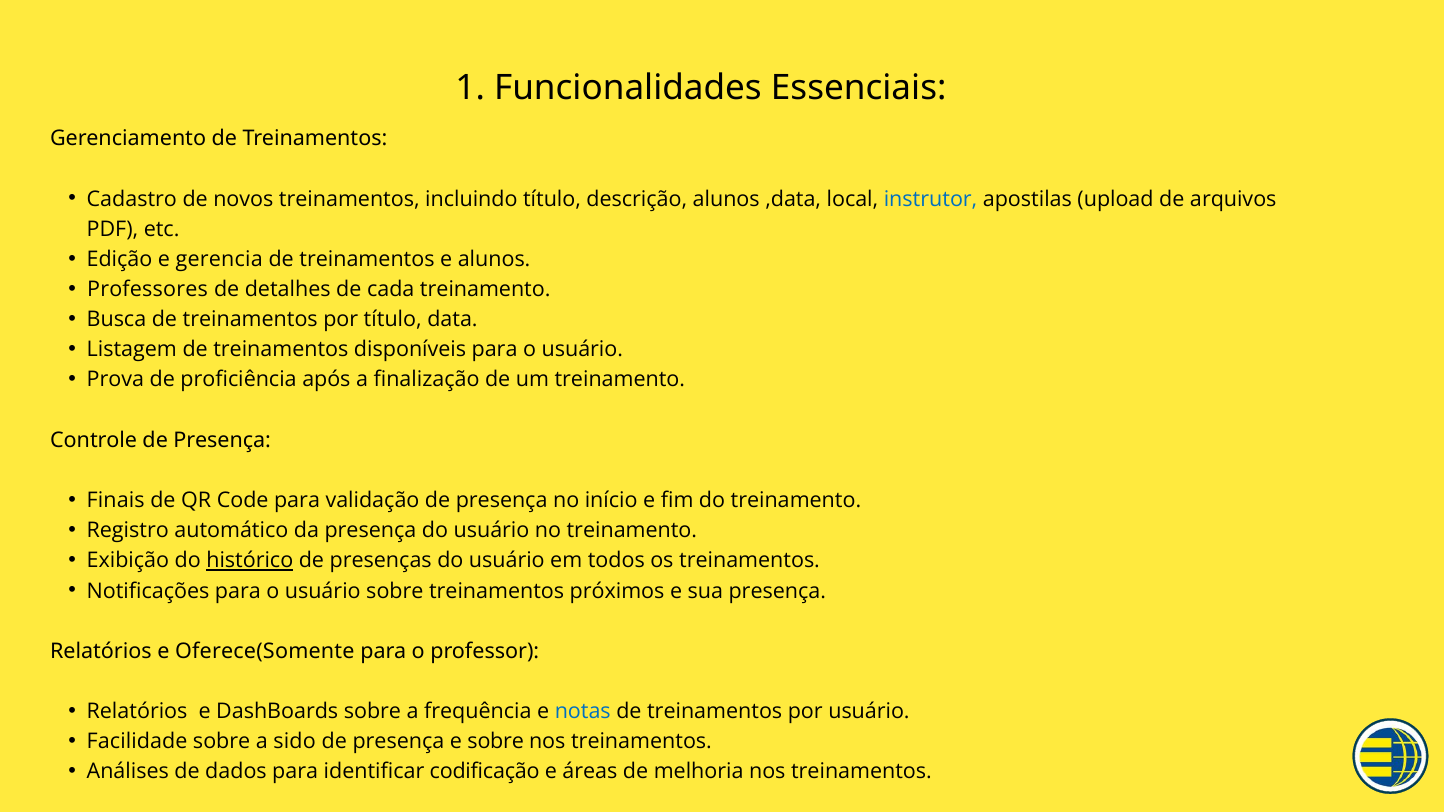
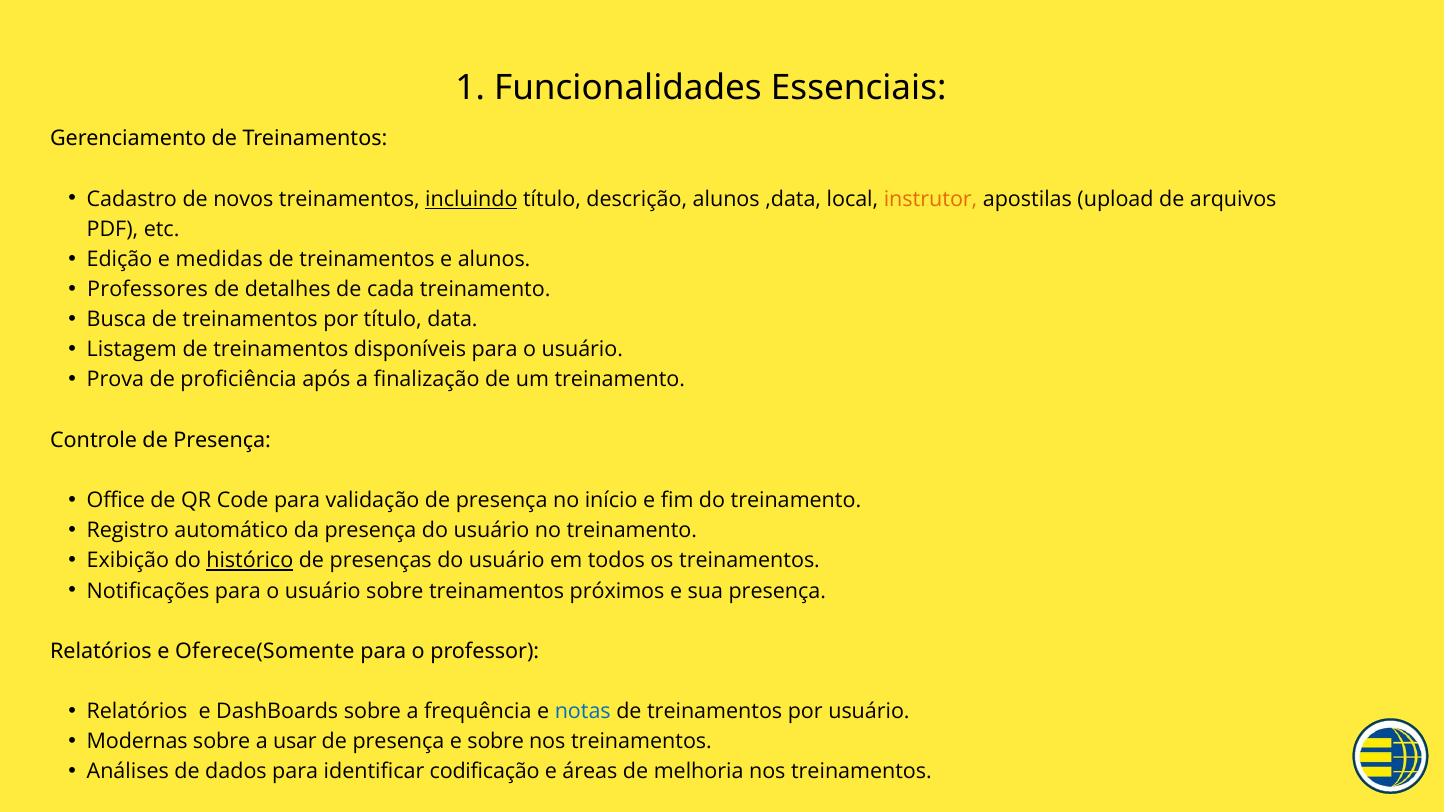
incluindo underline: none -> present (471, 199)
instrutor colour: blue -> orange (931, 199)
gerencia: gerencia -> medidas (219, 259)
Finais: Finais -> Office (116, 501)
Facilidade: Facilidade -> Modernas (137, 742)
sido: sido -> usar (295, 742)
